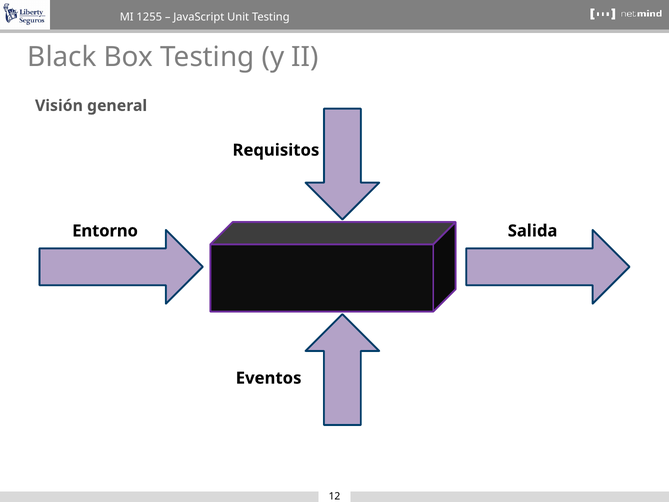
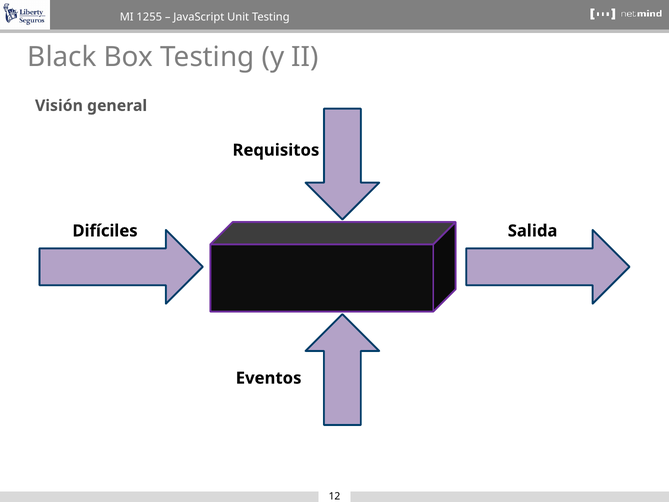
Entorno: Entorno -> Difíciles (105, 231)
